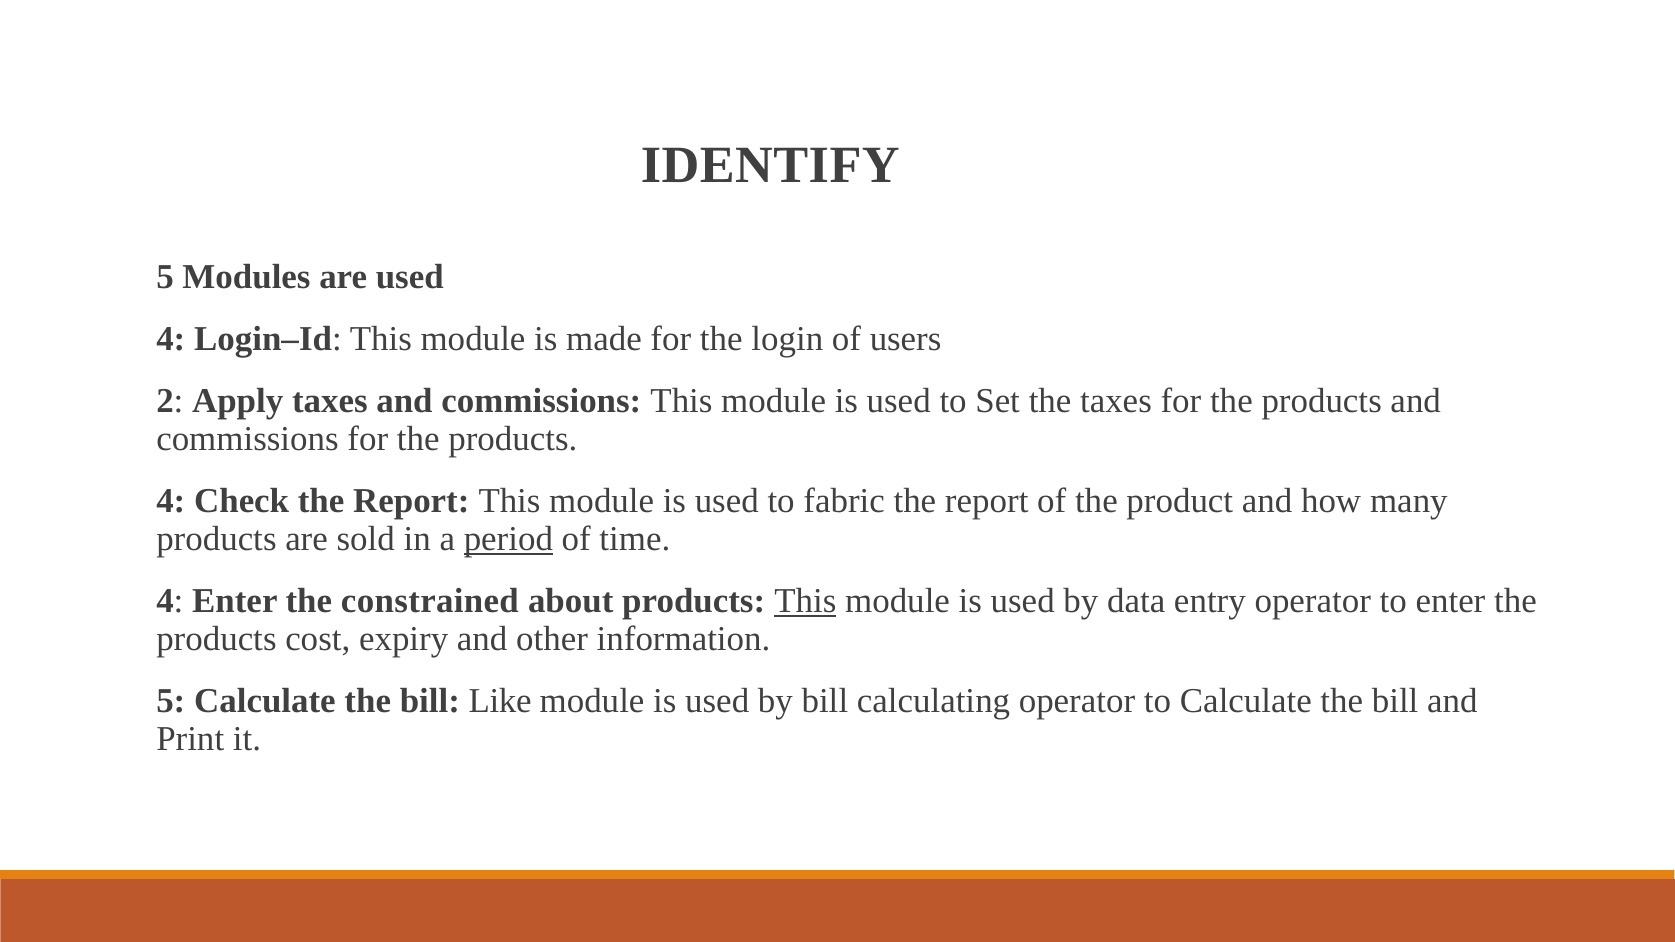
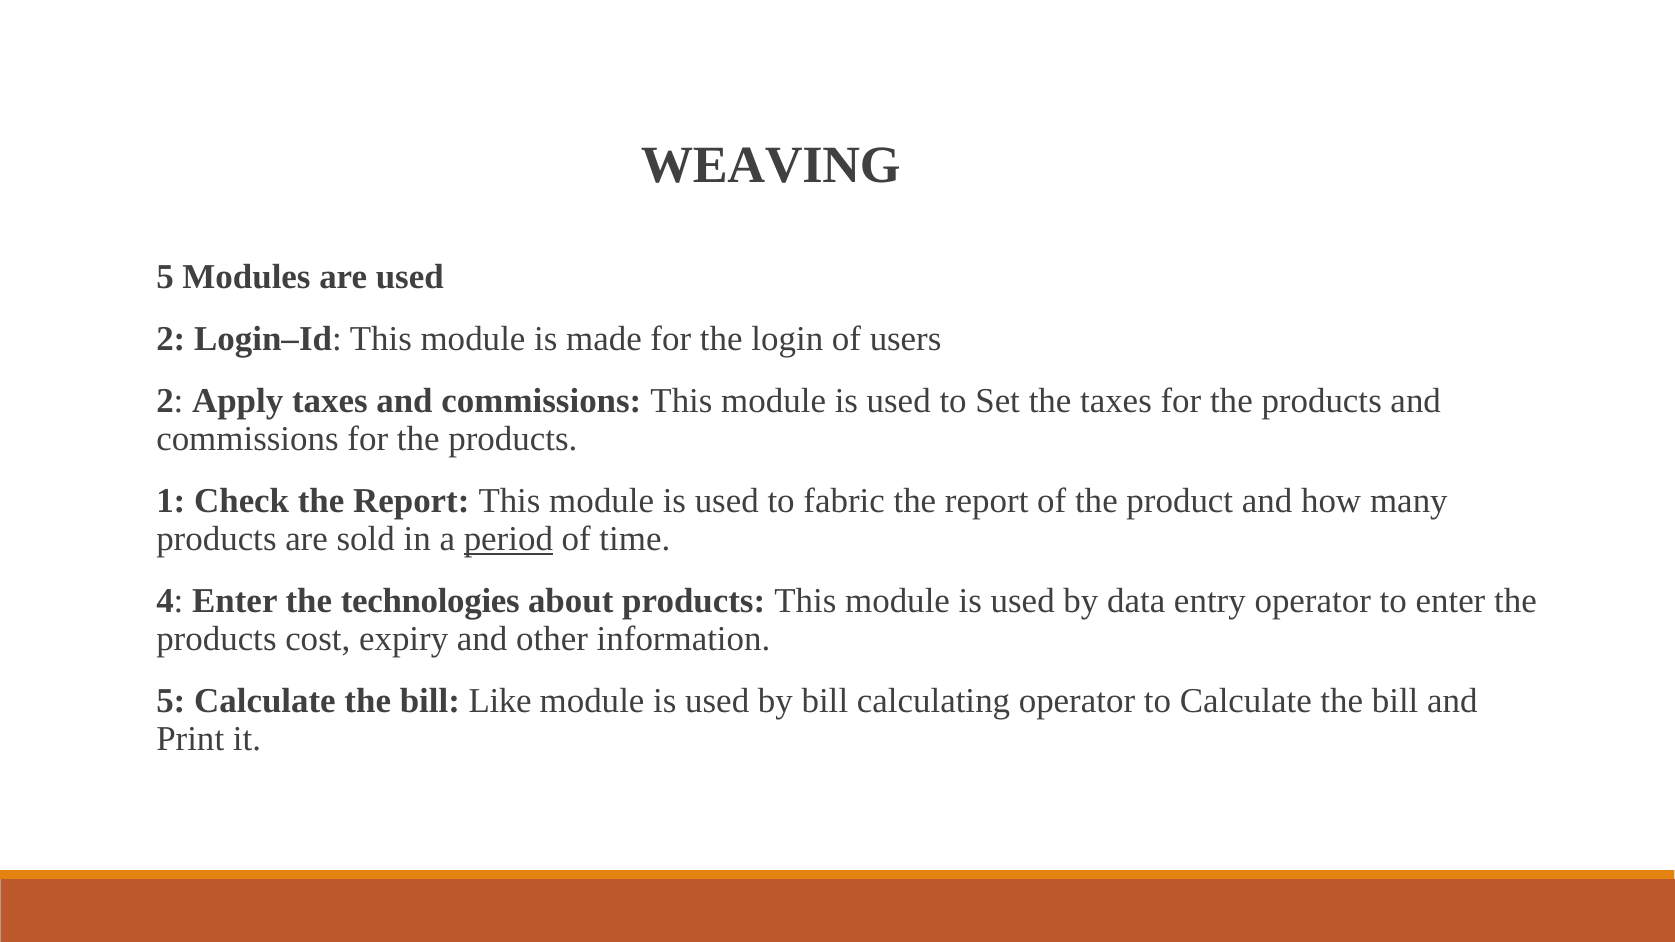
IDENTIFY: IDENTIFY -> WEAVING (771, 165)
4: 4 -> 2 (171, 339)
4: 4 -> 1 (171, 501)
constrained: constrained -> technologies (430, 601)
This underline: present -> none (805, 601)
